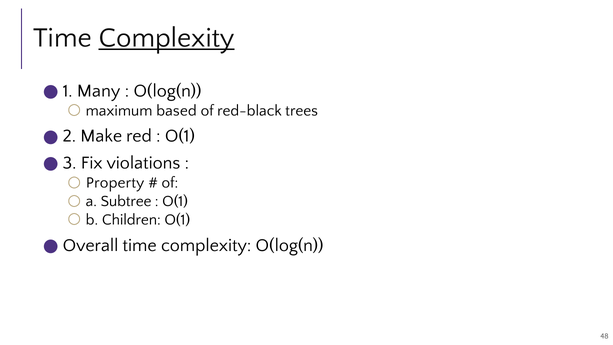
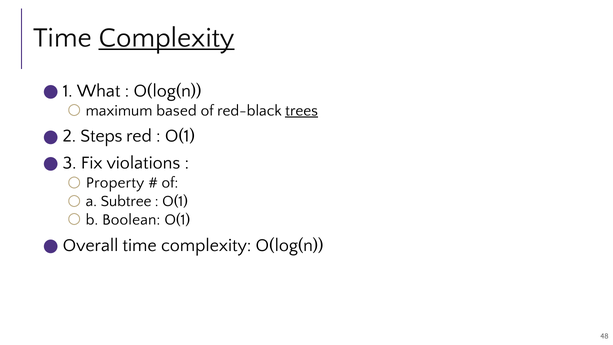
Many: Many -> What (99, 91)
trees underline: none -> present (302, 110)
Make: Make -> Steps (101, 136)
Children: Children -> Boolean (131, 220)
